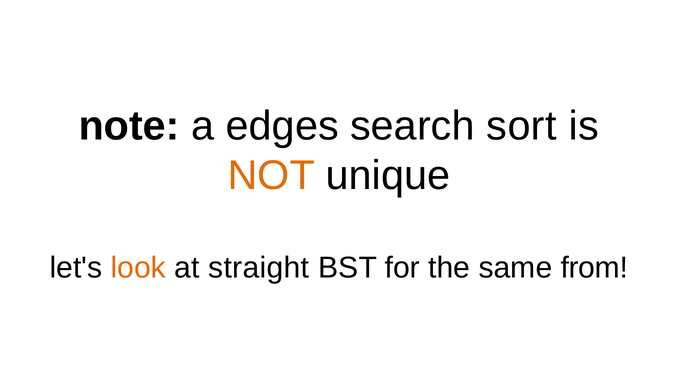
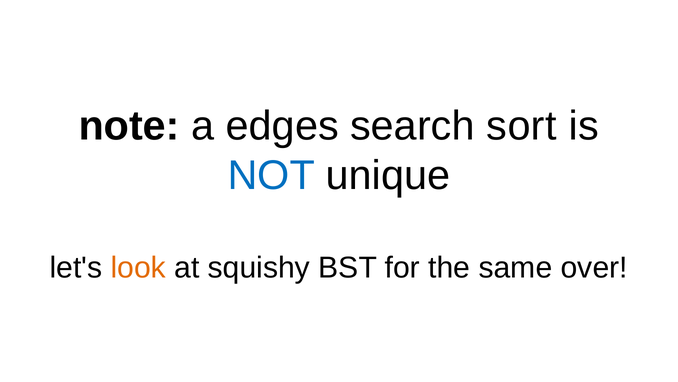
NOT colour: orange -> blue (271, 175)
straight: straight -> squishy (259, 267)
from: from -> over (594, 267)
